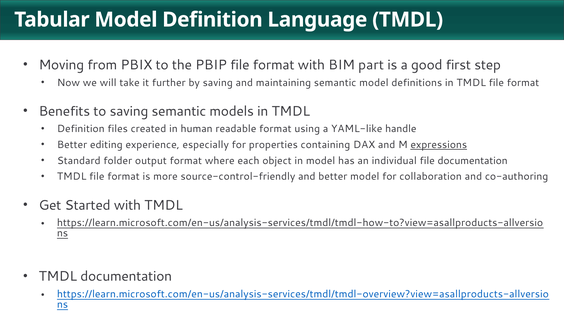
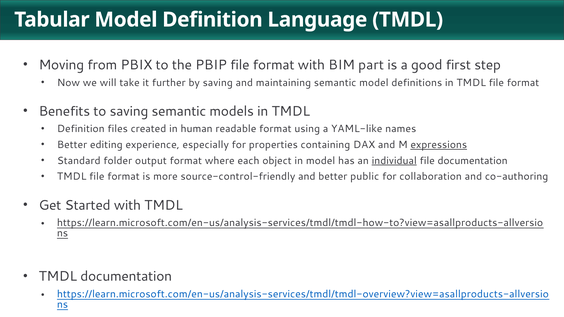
handle: handle -> names (401, 129)
individual underline: none -> present (394, 161)
better model: model -> public (365, 177)
